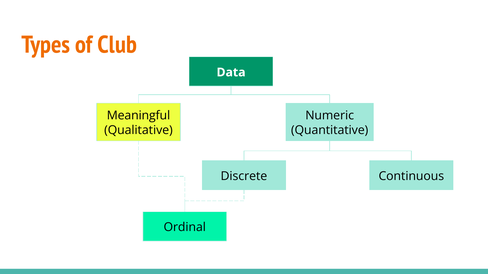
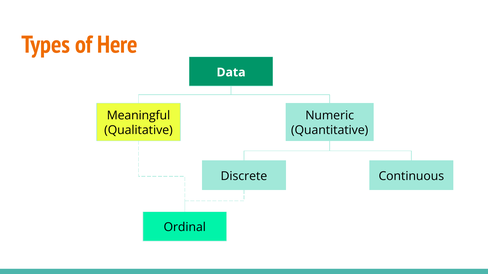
Club: Club -> Here (117, 45)
